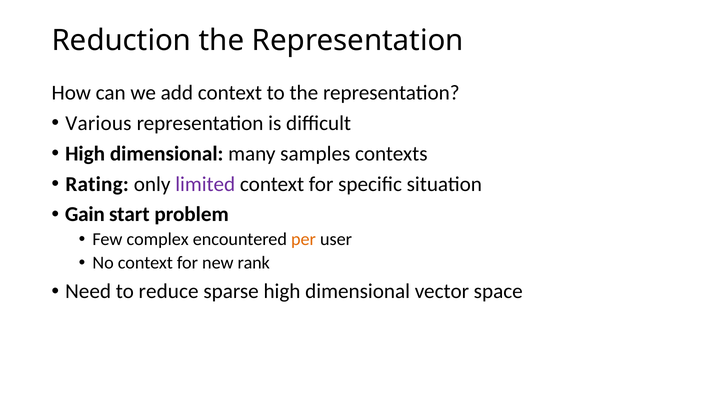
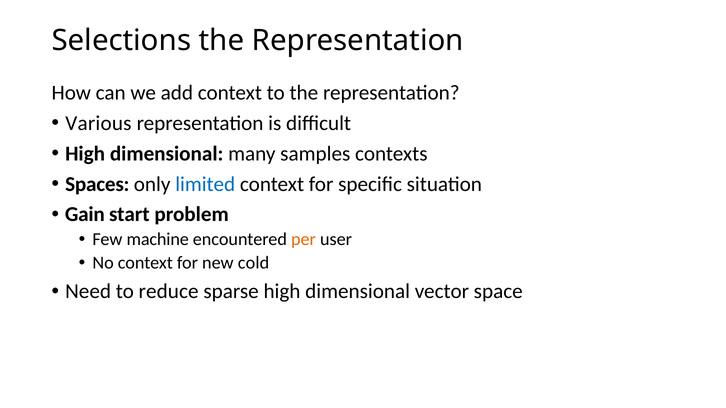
Reduction: Reduction -> Selections (121, 41)
Rating: Rating -> Spaces (97, 184)
limited colour: purple -> blue (205, 184)
complex: complex -> machine (158, 240)
rank: rank -> cold (254, 263)
